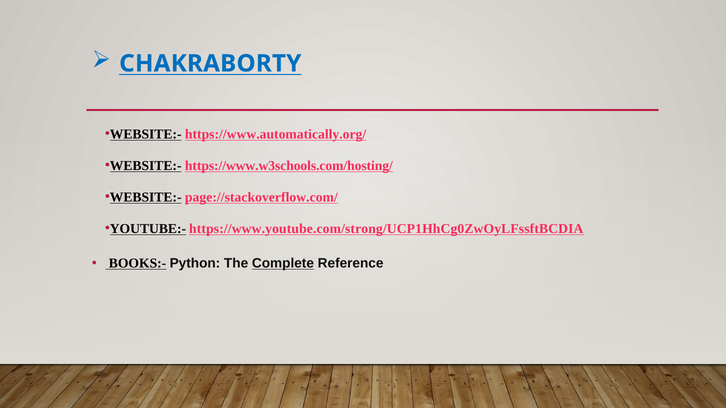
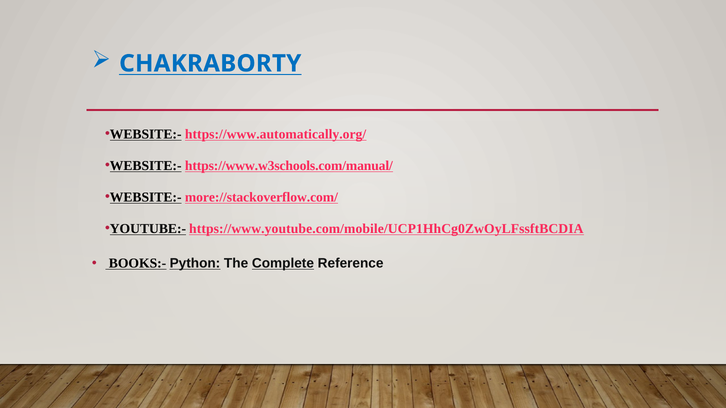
https://www.w3schools.com/hosting/: https://www.w3schools.com/hosting/ -> https://www.w3schools.com/manual/ (289, 166)
page://stackoverflow.com/: page://stackoverflow.com/ -> more://stackoverflow.com/ (261, 197)
https://www.youtube.com/strong/UCP1HhCg0ZwOyLFssftBCDIA: https://www.youtube.com/strong/UCP1HhCg0ZwOyLFssftBCDIA -> https://www.youtube.com/mobile/UCP1HhCg0ZwOyLFssftBCDIA (386, 229)
Python underline: none -> present (195, 264)
